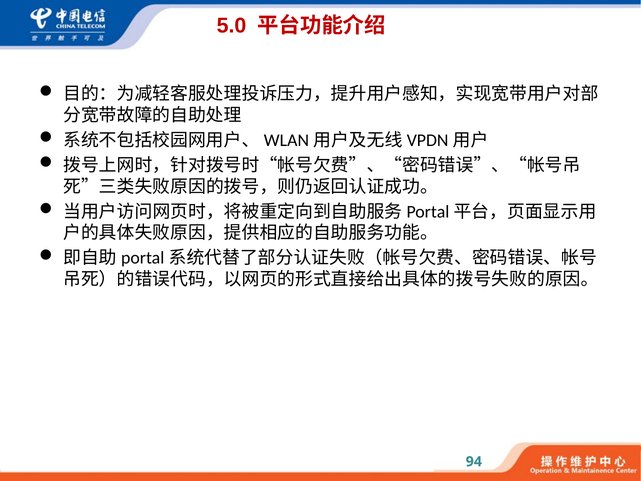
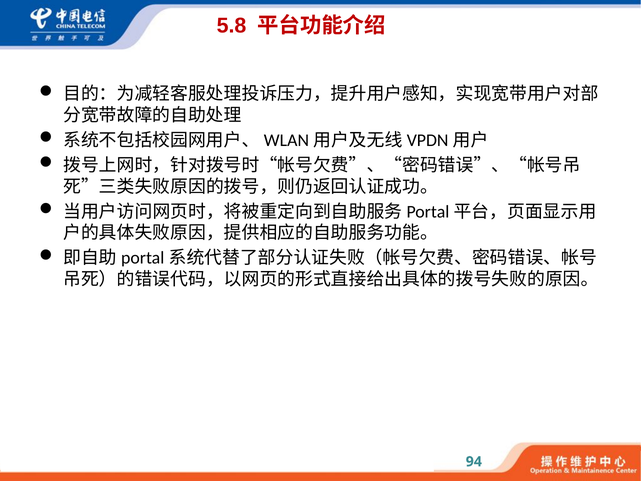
5.0: 5.0 -> 5.8 (232, 26)
